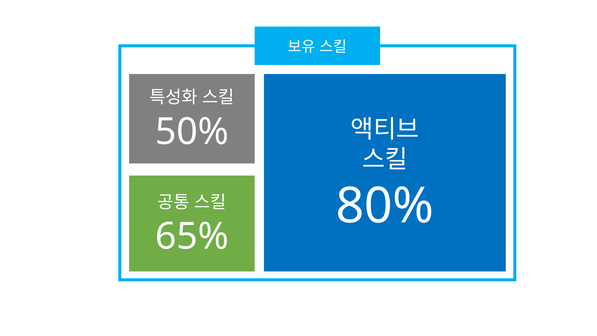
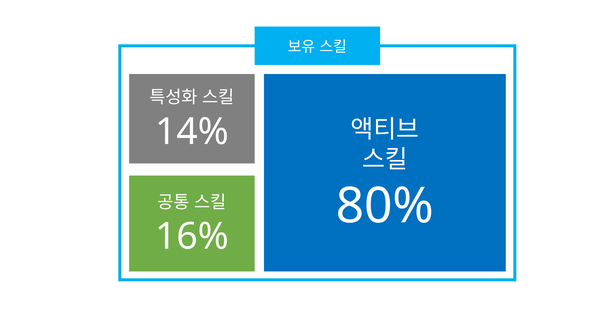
50%: 50% -> 14% (192, 132)
65%: 65% -> 16% (192, 236)
